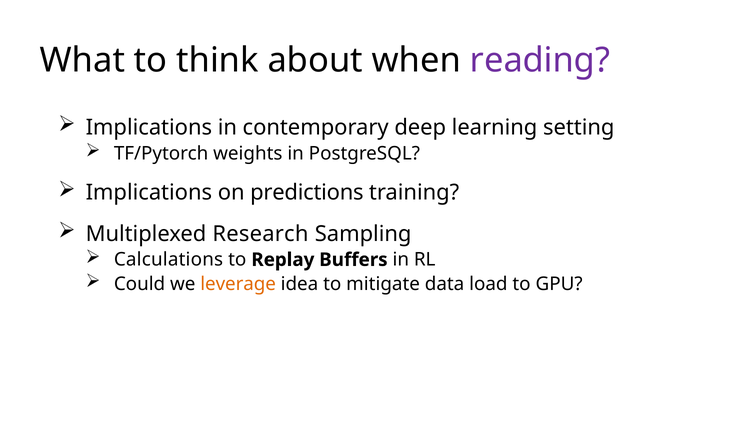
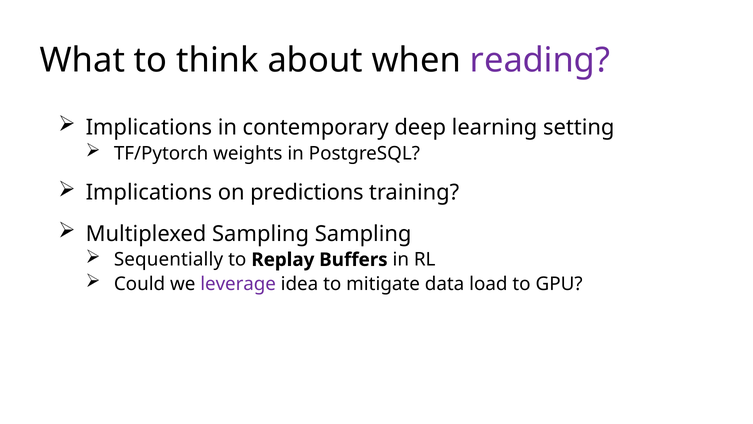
Multiplexed Research: Research -> Sampling (261, 234)
Calculations: Calculations -> Sequentially (169, 259)
leverage colour: orange -> purple (238, 284)
